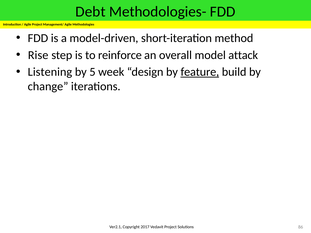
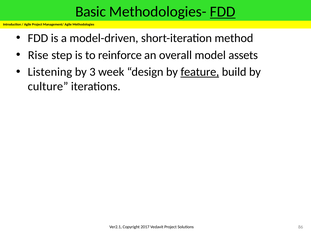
Debt: Debt -> Basic (91, 12)
FDD underline: none -> present (223, 12)
attack: attack -> assets (243, 55)
5: 5 -> 3 (92, 72)
change: change -> culture (48, 87)
